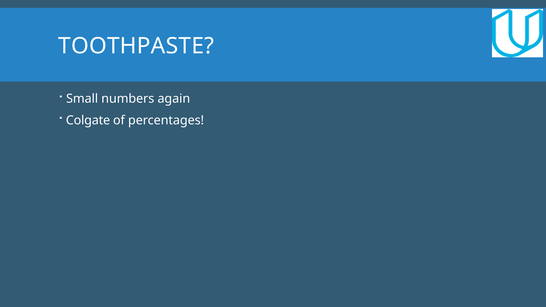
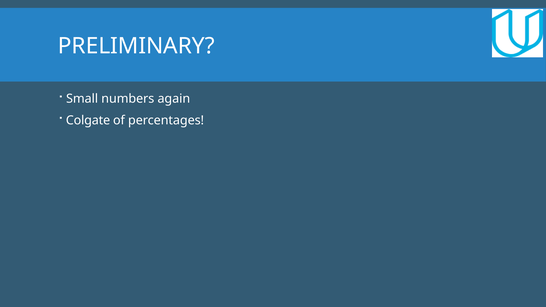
TOOTHPASTE: TOOTHPASTE -> PRELIMINARY (136, 46)
